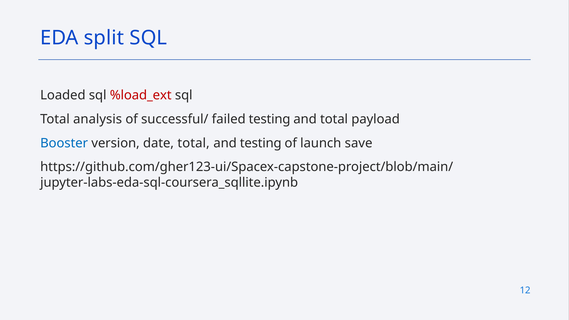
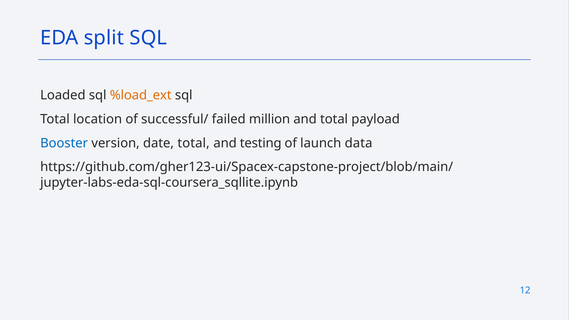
%load_ext colour: red -> orange (141, 95)
analysis: analysis -> location (98, 119)
failed testing: testing -> million (270, 119)
save: save -> data (359, 143)
